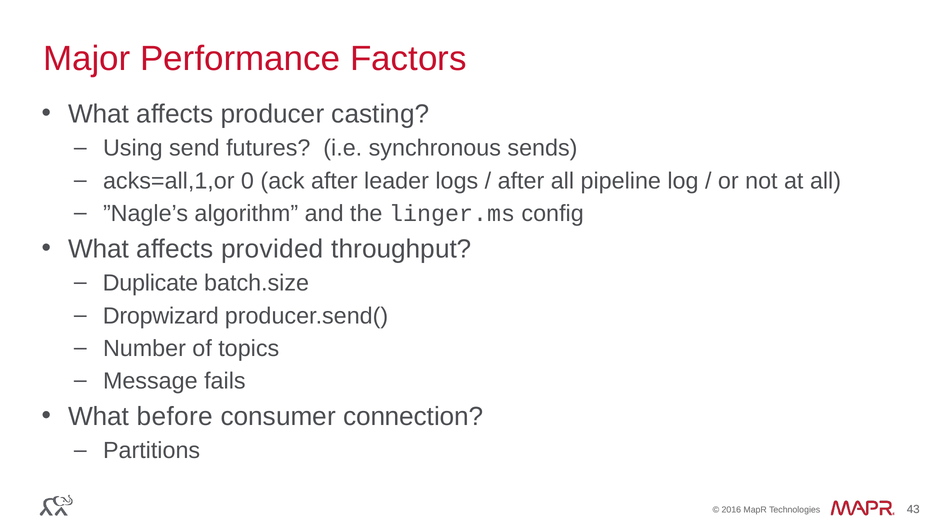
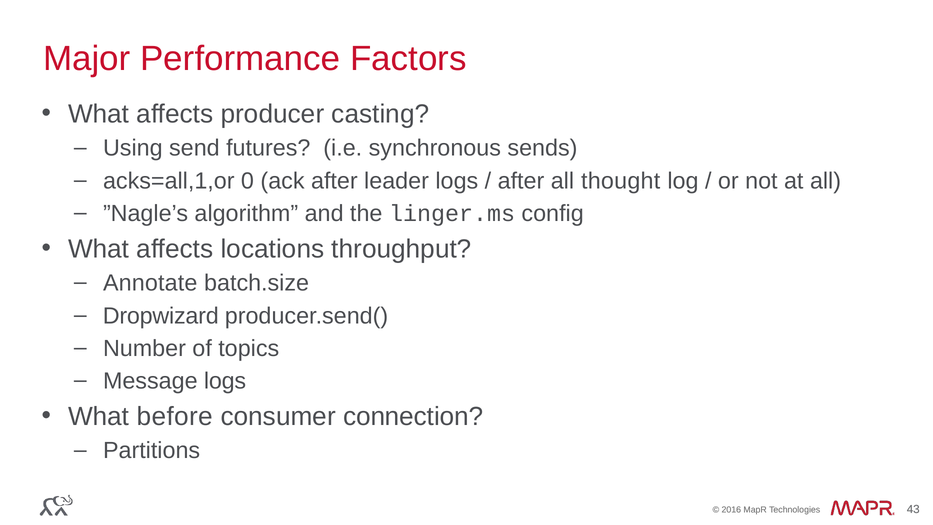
pipeline: pipeline -> thought (621, 181)
provided: provided -> locations (272, 249)
Duplicate: Duplicate -> Annotate (150, 283)
Message fails: fails -> logs (225, 381)
